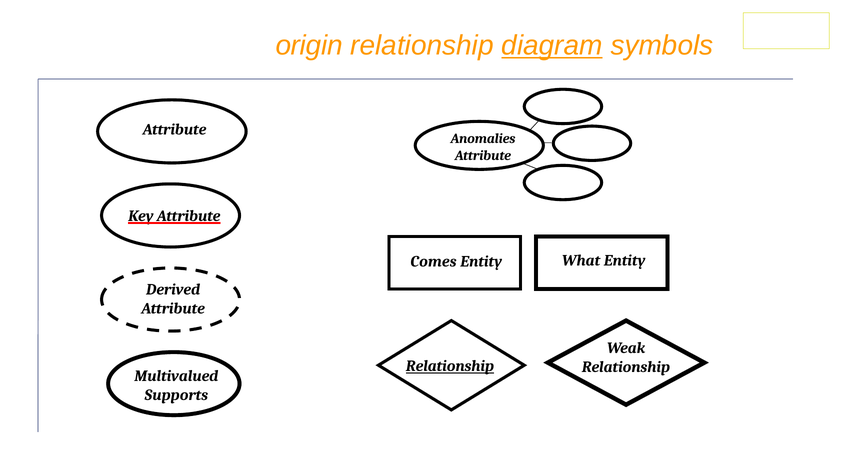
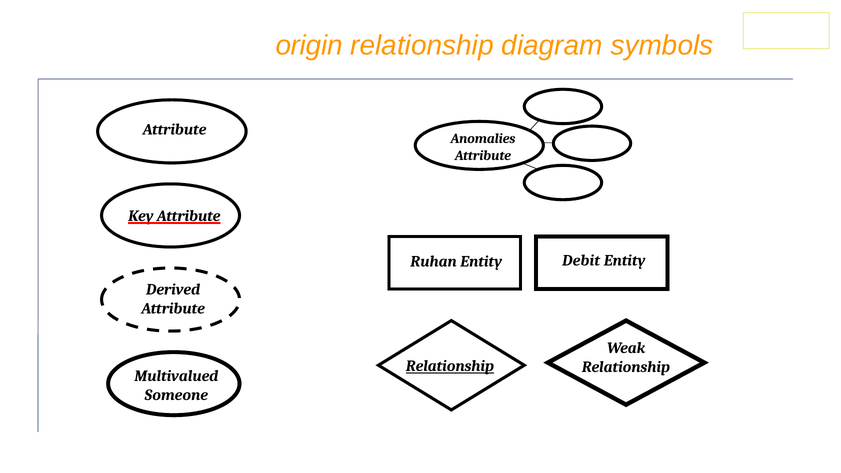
diagram underline: present -> none (552, 46)
What: What -> Debit (581, 260)
Comes: Comes -> Ruhan (434, 261)
Supports: Supports -> Someone (176, 395)
